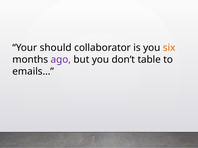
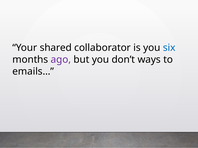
should: should -> shared (56, 48)
six colour: orange -> blue (169, 48)
table: table -> ways (149, 60)
